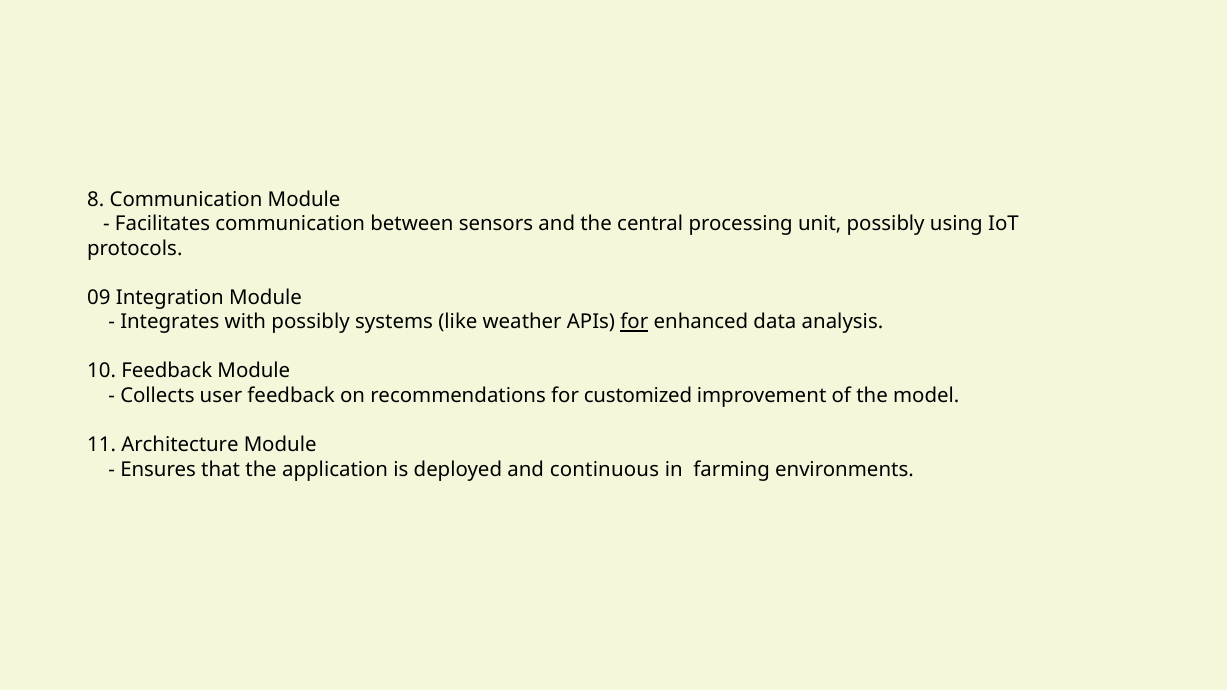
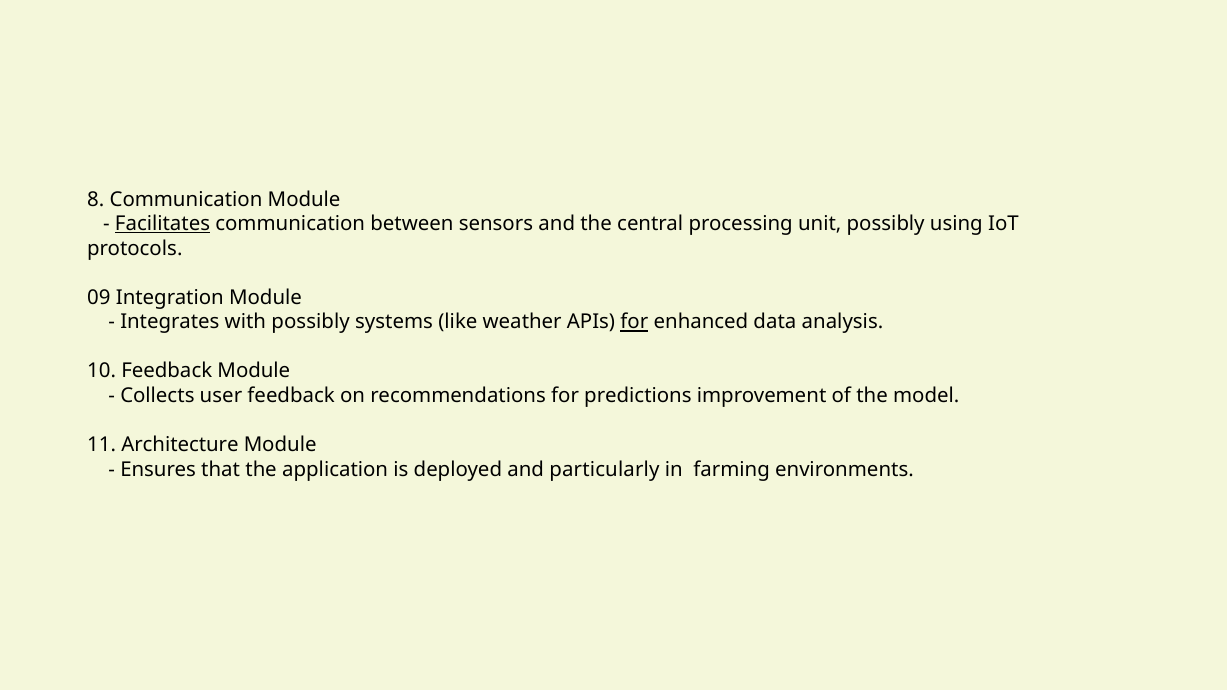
Facilitates underline: none -> present (163, 224)
customized: customized -> predictions (638, 396)
continuous: continuous -> particularly (604, 469)
